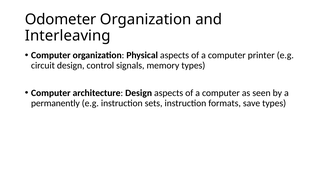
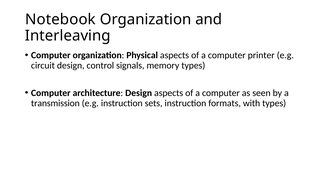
Odometer: Odometer -> Notebook (60, 19)
permanently: permanently -> transmission (55, 103)
save: save -> with (252, 103)
